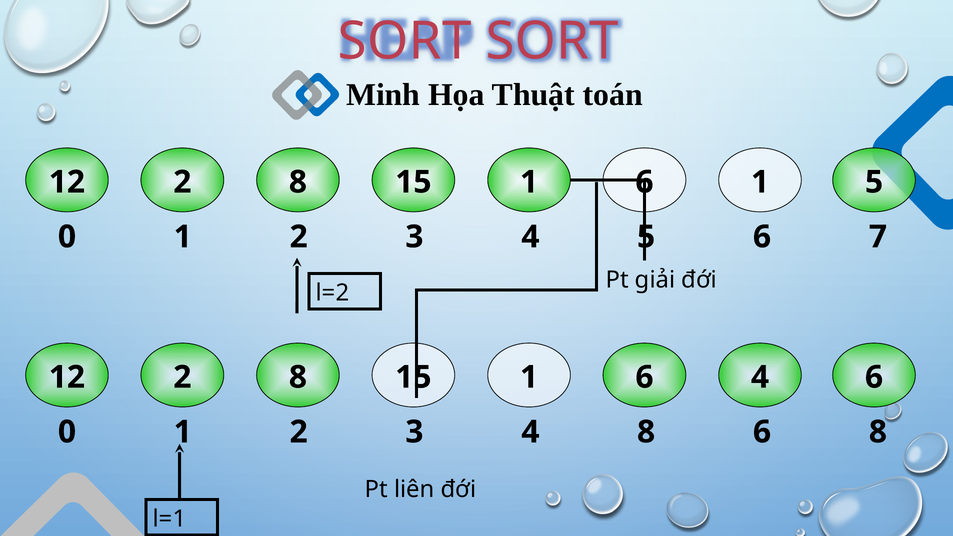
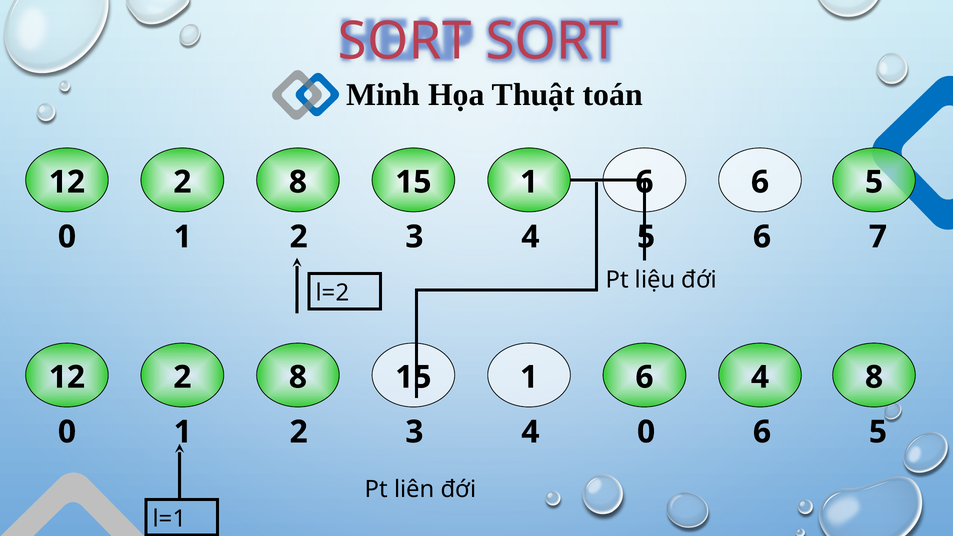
1: 1 -> 6 (760, 182)
giải: giải -> liệu (655, 280)
4 6: 6 -> 8 (874, 377)
4 8: 8 -> 0 (646, 432)
8: 8 -> 5 (878, 432)
